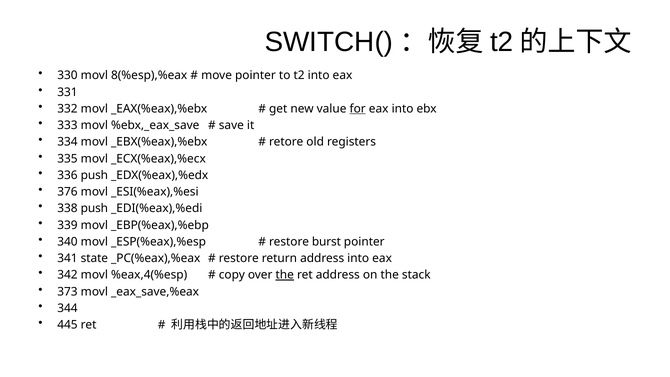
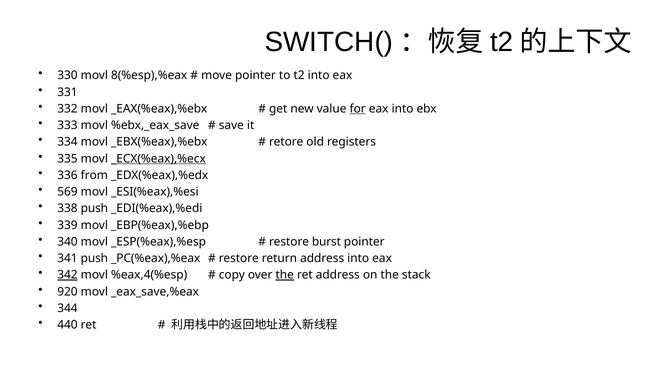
_ECX(%eax),%ecx underline: none -> present (158, 159)
336 push: push -> from (94, 175)
376: 376 -> 569 (67, 192)
341 state: state -> push (94, 258)
342 underline: none -> present (67, 275)
373: 373 -> 920 (67, 292)
445: 445 -> 440 (67, 325)
